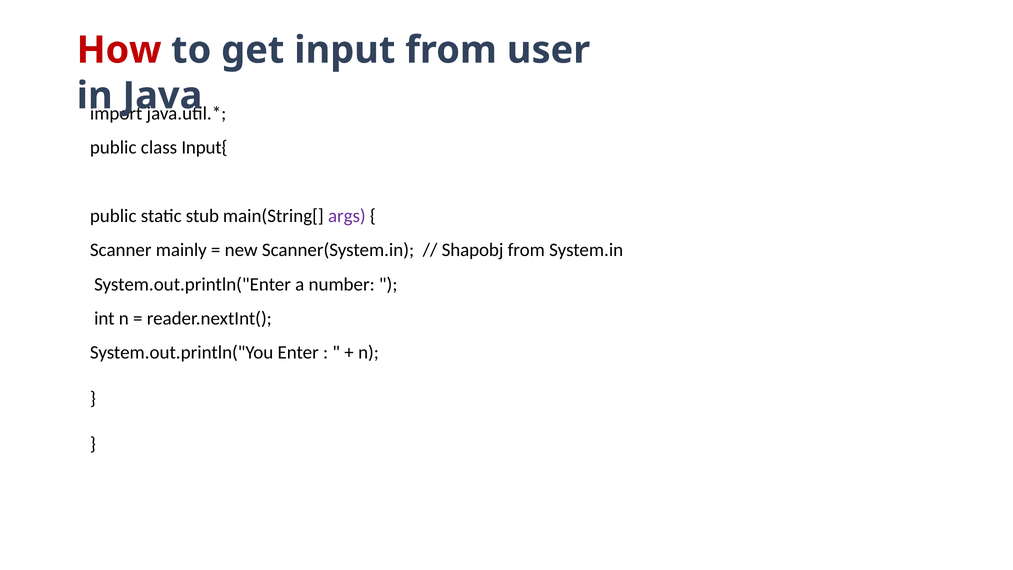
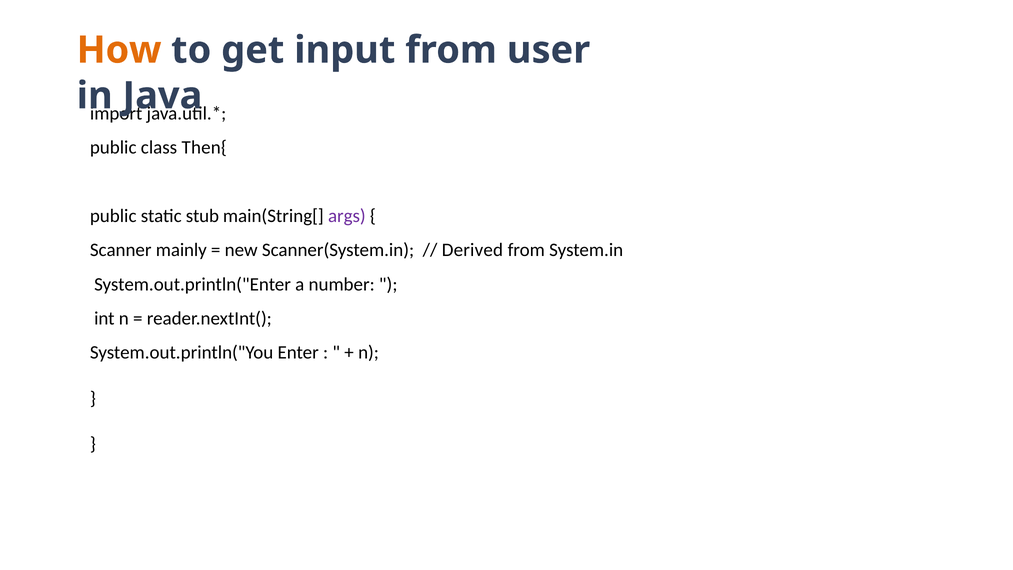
How colour: red -> orange (119, 50)
Input{: Input{ -> Then{ (204, 147)
Shapobj: Shapobj -> Derived (472, 250)
